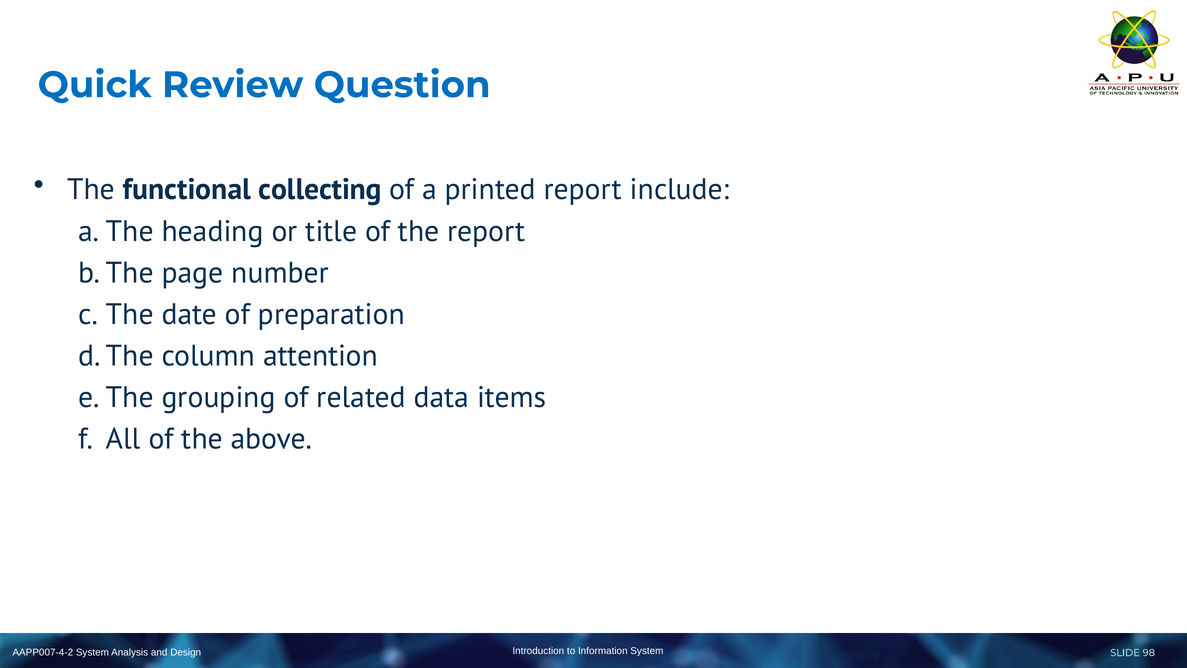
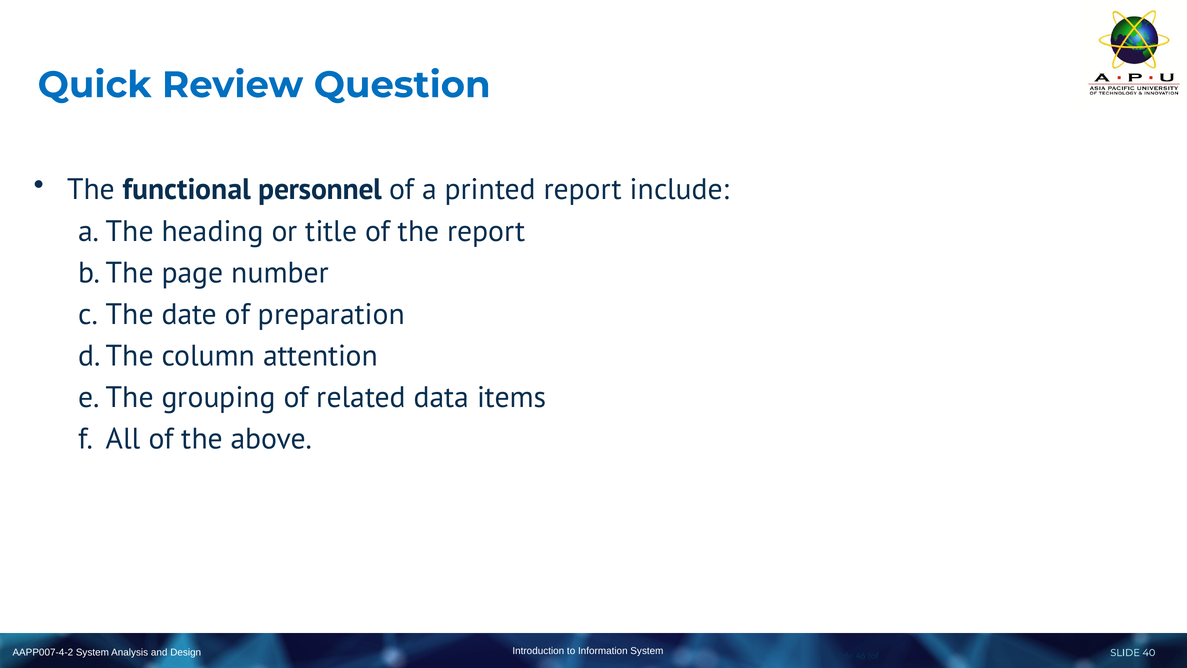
collecting: collecting -> personnel (320, 190)
98: 98 -> 40 (1149, 652)
